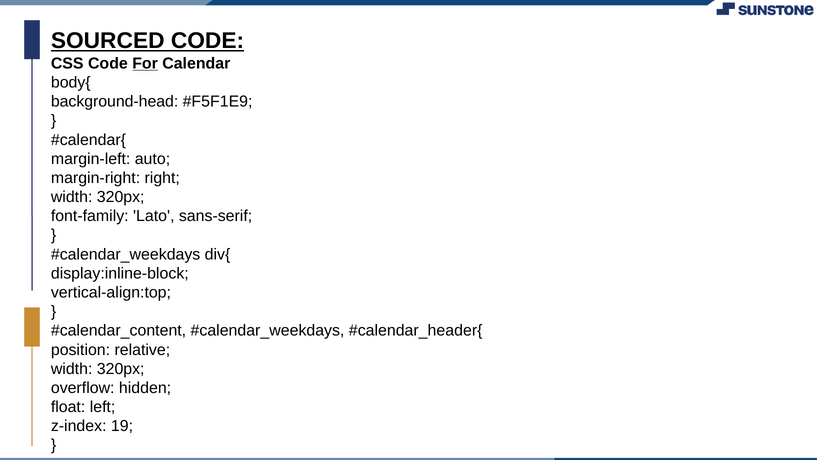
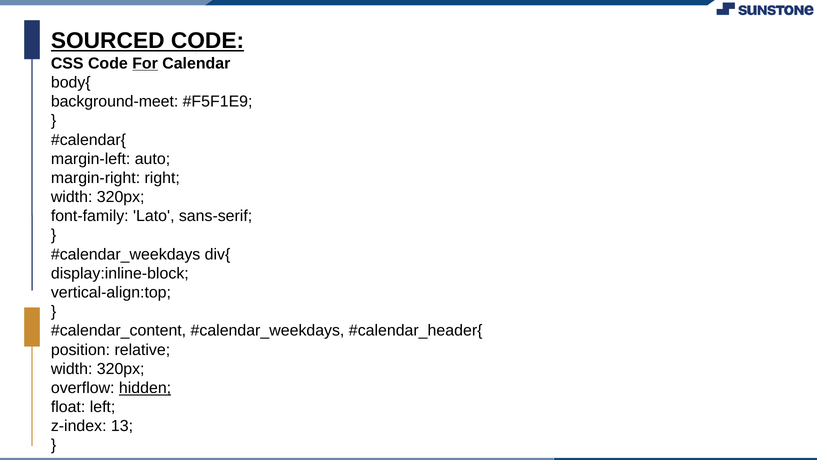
background-head: background-head -> background-meet (115, 101)
hidden underline: none -> present (145, 388)
19: 19 -> 13 (122, 426)
